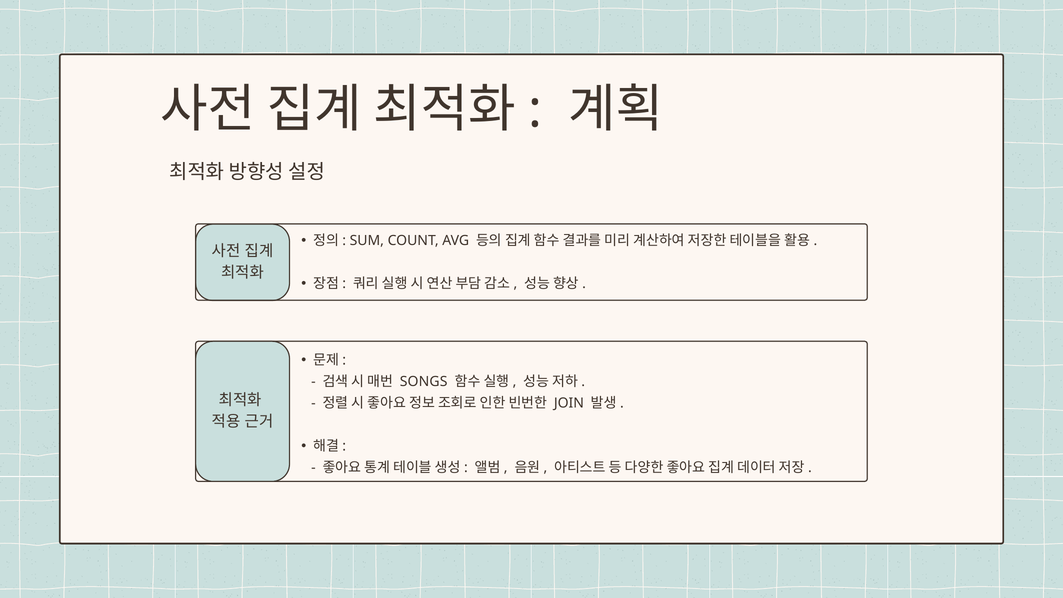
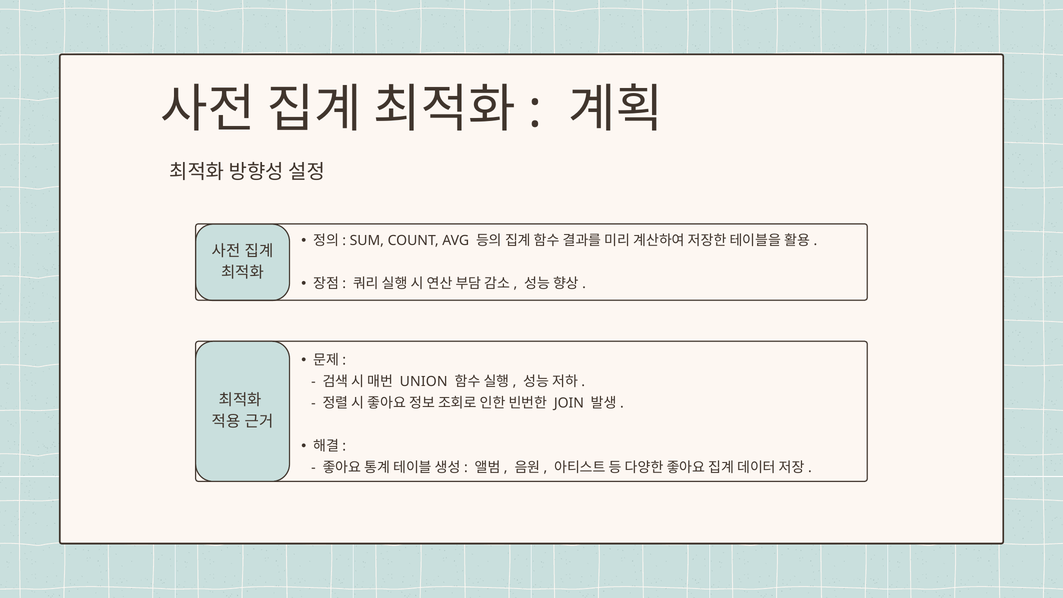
SONGS: SONGS -> UNION (424, 382)
